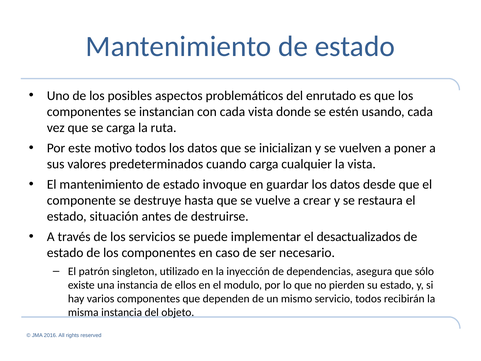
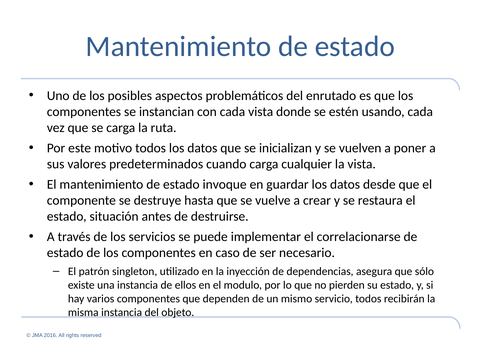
desactualizados: desactualizados -> correlacionarse (359, 237)
